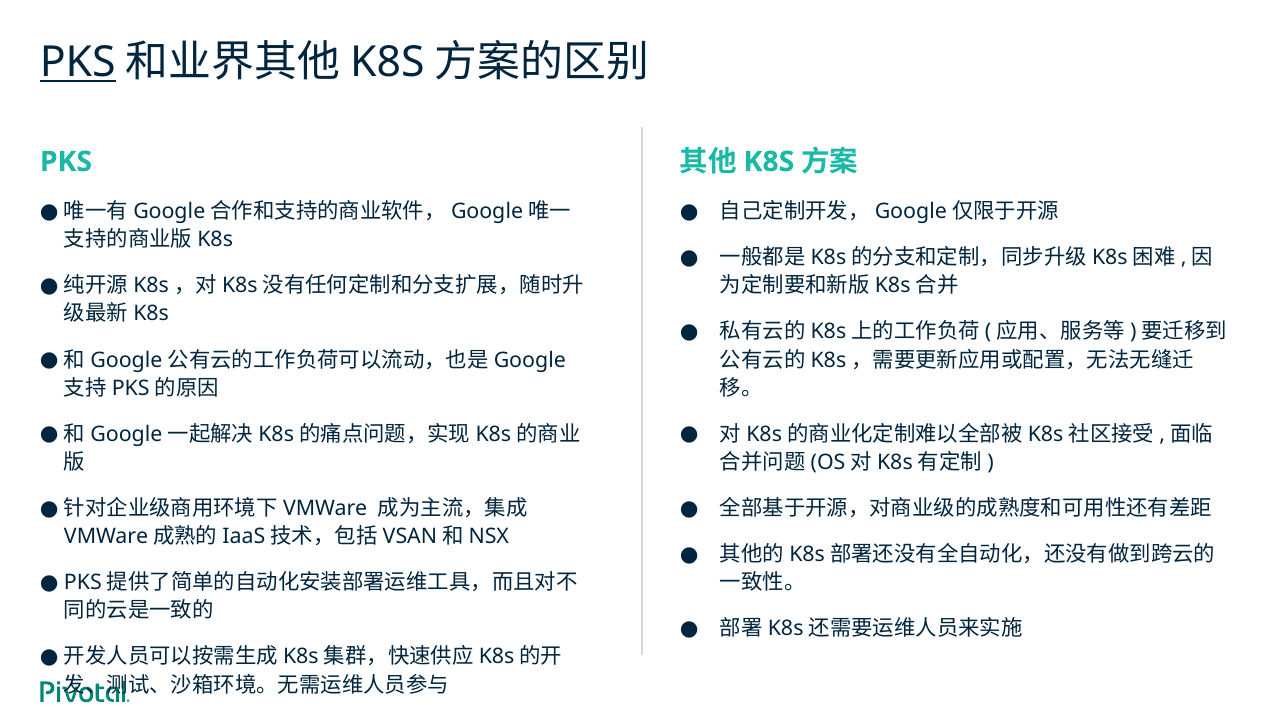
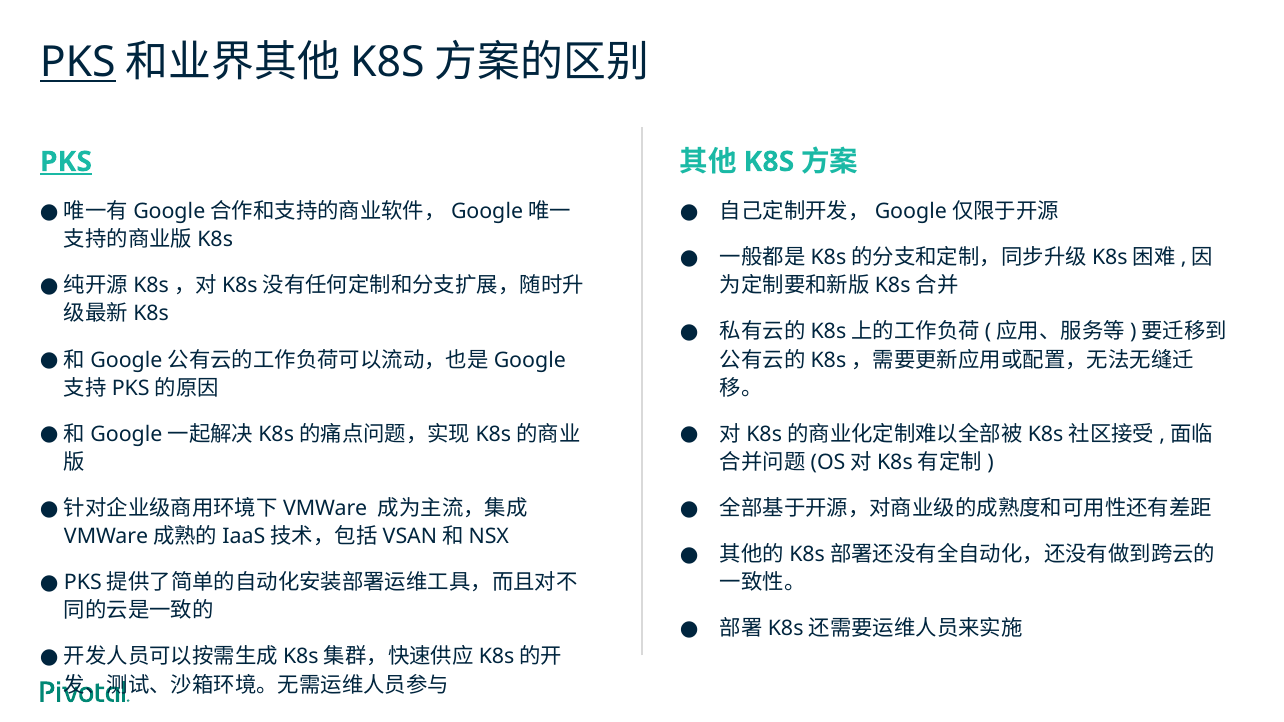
PKS underline: none -> present (66, 162)
